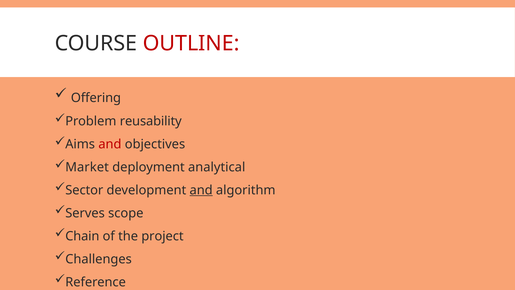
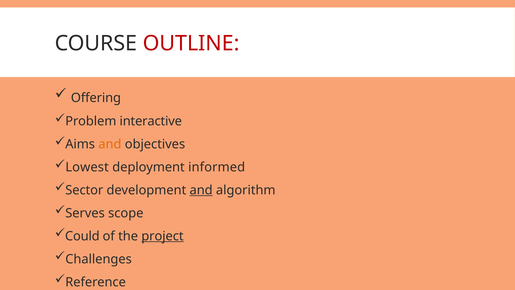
reusability: reusability -> interactive (151, 121)
and colour: red -> orange (110, 144)
Market: Market -> Lowest (87, 167)
analytical: analytical -> informed (217, 167)
Chain: Chain -> Could (82, 236)
project underline: none -> present (162, 236)
